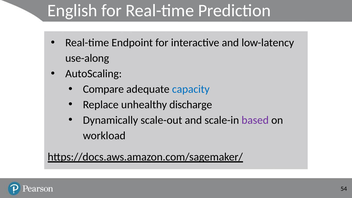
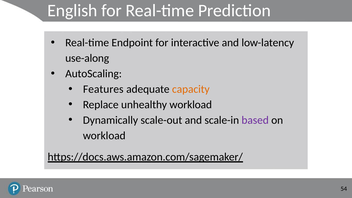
Compare: Compare -> Features (103, 89)
capacity colour: blue -> orange (191, 89)
unhealthy discharge: discharge -> workload (191, 105)
